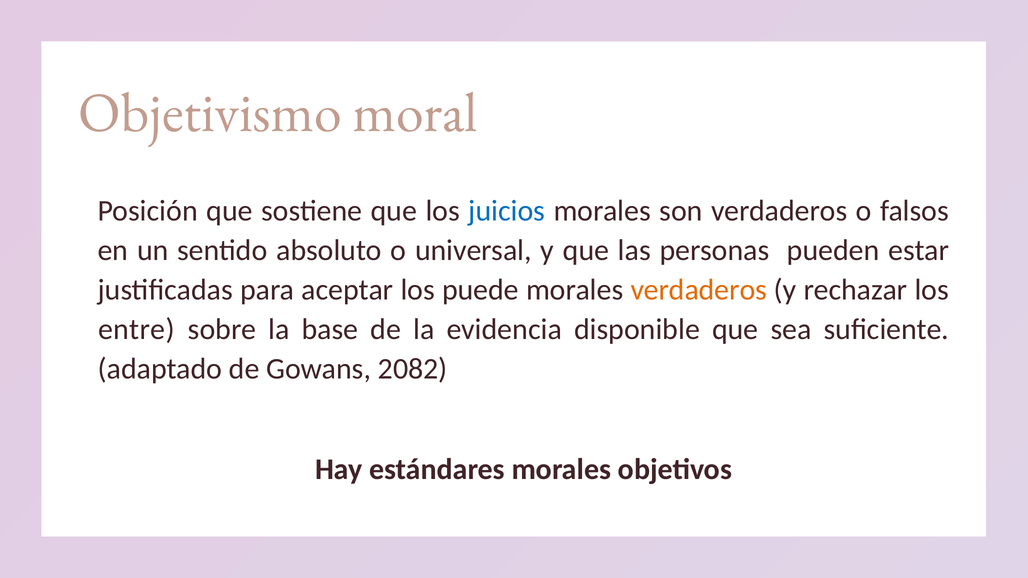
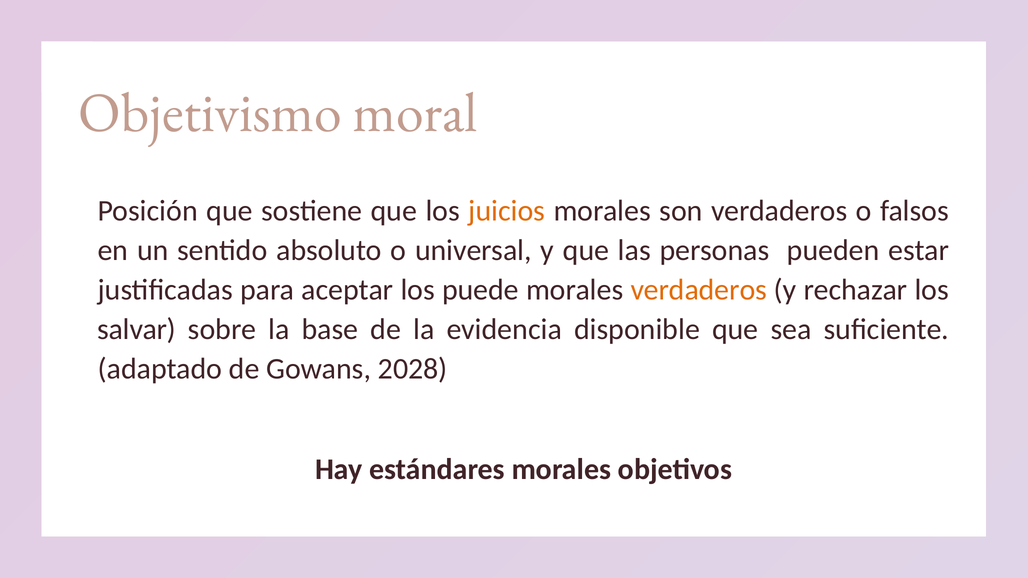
juicios colour: blue -> orange (507, 211)
entre: entre -> salvar (137, 330)
2082: 2082 -> 2028 (413, 369)
